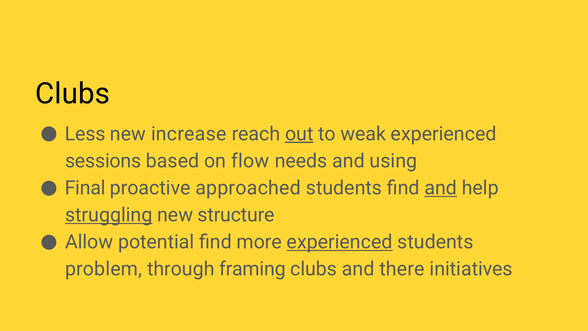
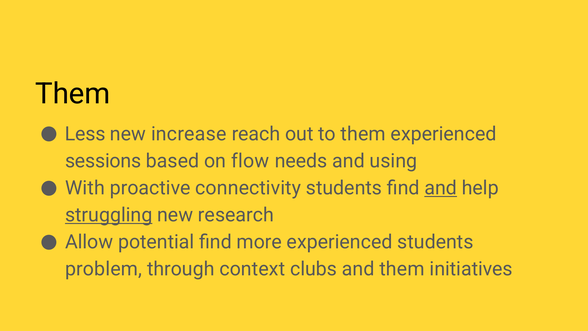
Clubs: Clubs -> Them (73, 94)
out underline: present -> none (299, 134)
to weak: weak -> them (363, 134)
Final: Final -> With (85, 188)
approached: approached -> connectivity (248, 188)
structure: structure -> research (236, 215)
experienced underline: present -> none (340, 242)
framing: framing -> context (252, 269)
and there: there -> them (402, 269)
